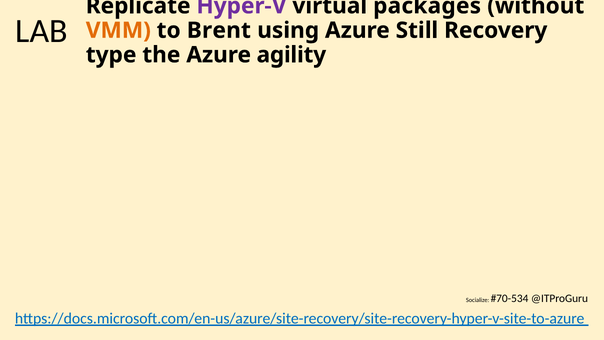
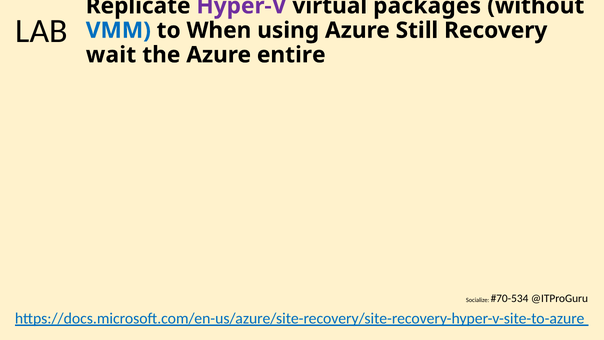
VMM colour: orange -> blue (118, 30)
Brent: Brent -> When (219, 30)
type: type -> wait (111, 55)
agility: agility -> entire (291, 55)
